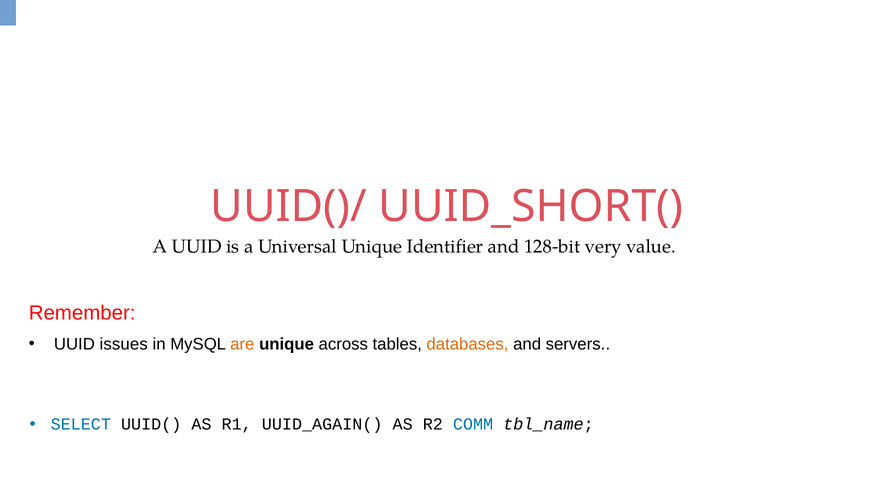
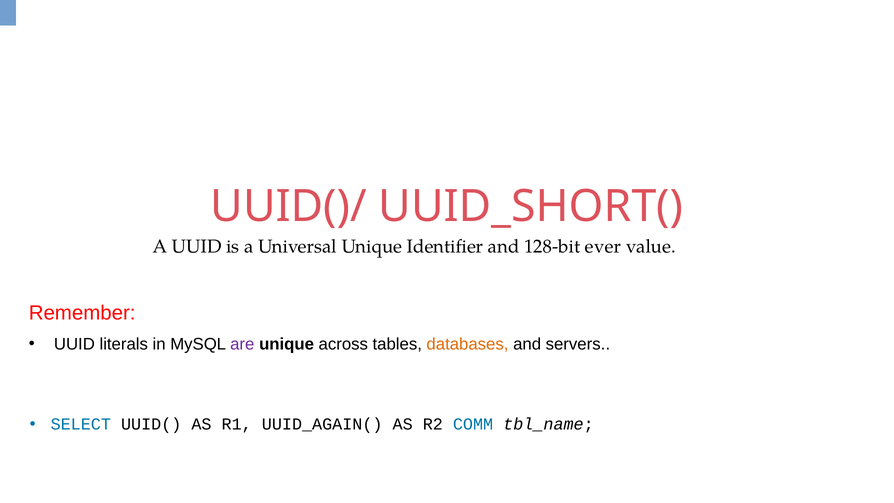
very: very -> ever (603, 246)
issues: issues -> literals (124, 344)
are colour: orange -> purple (242, 344)
